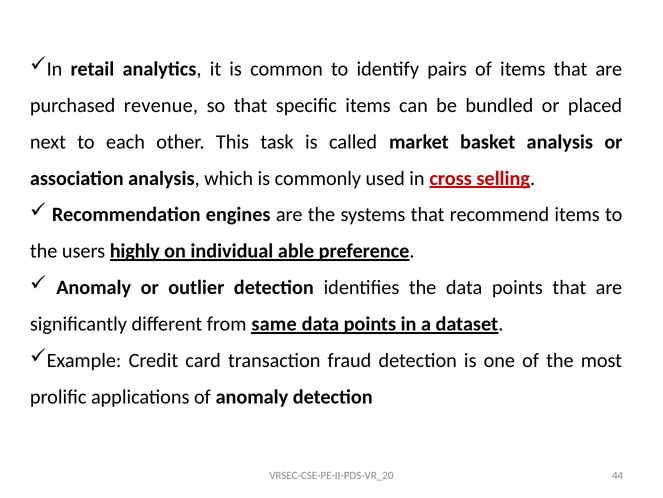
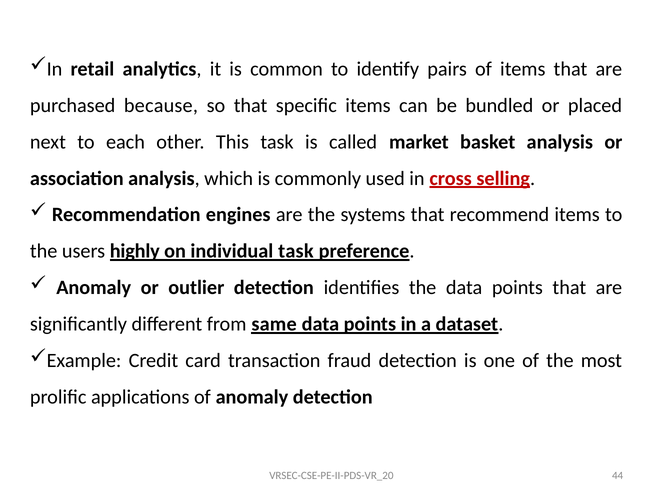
revenue: revenue -> because (161, 105)
individual able: able -> task (296, 251)
